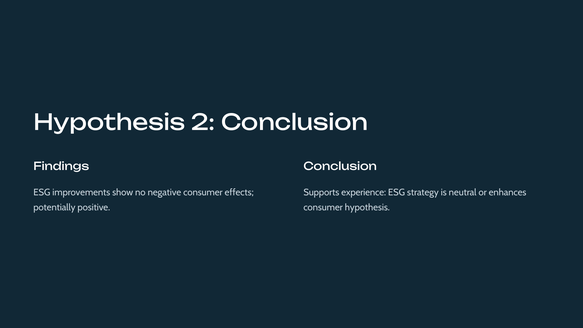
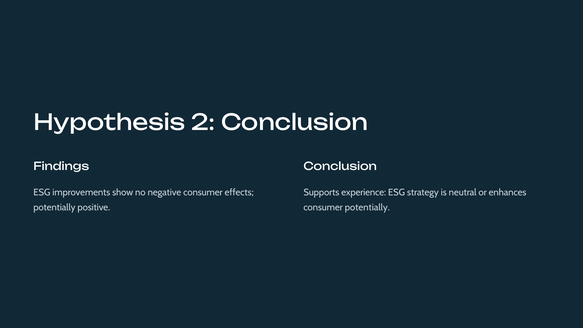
consumer hypothesis: hypothesis -> potentially (367, 208)
